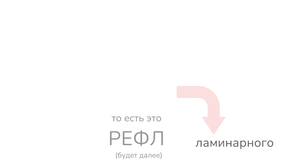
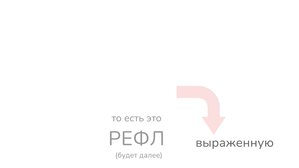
ламинарного: ламинарного -> выраженную (235, 143)
